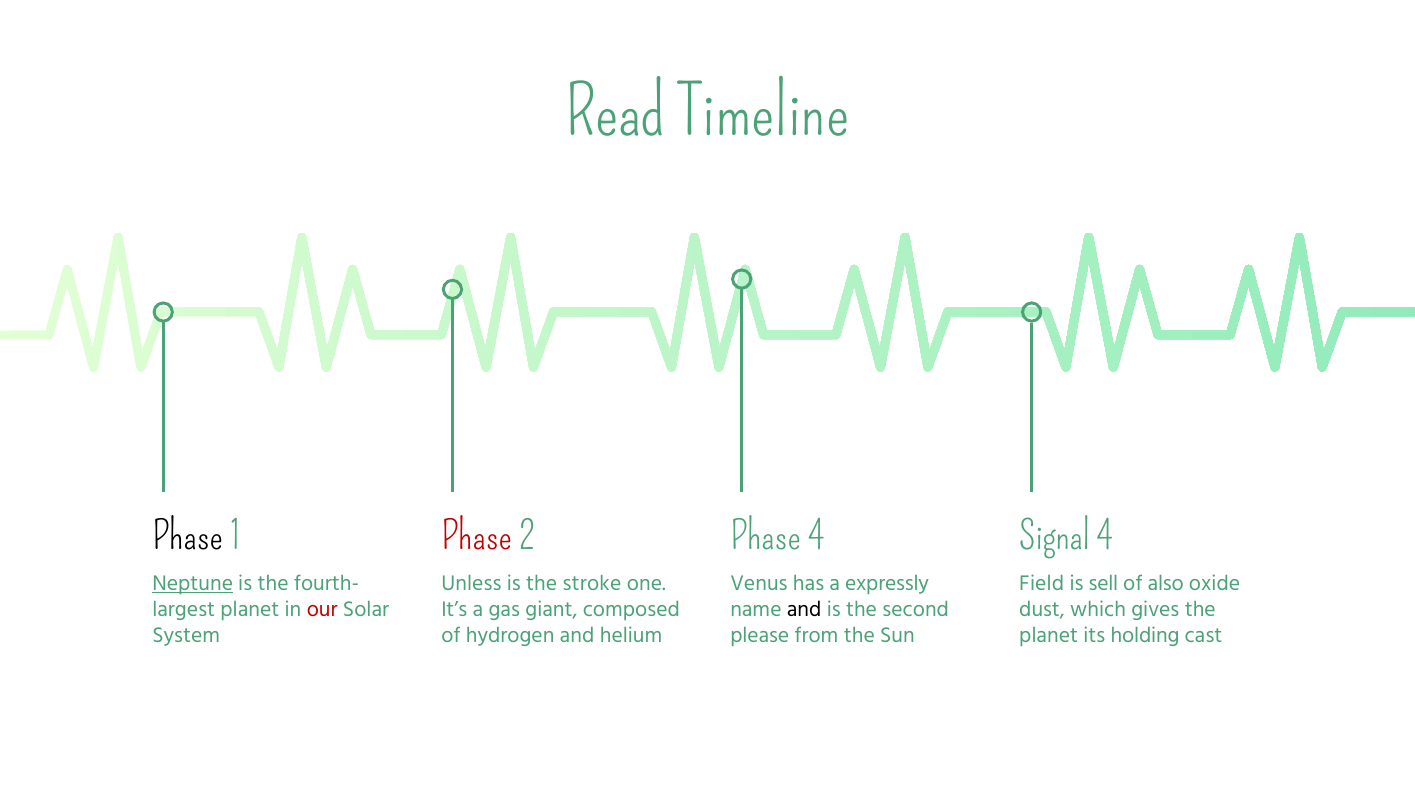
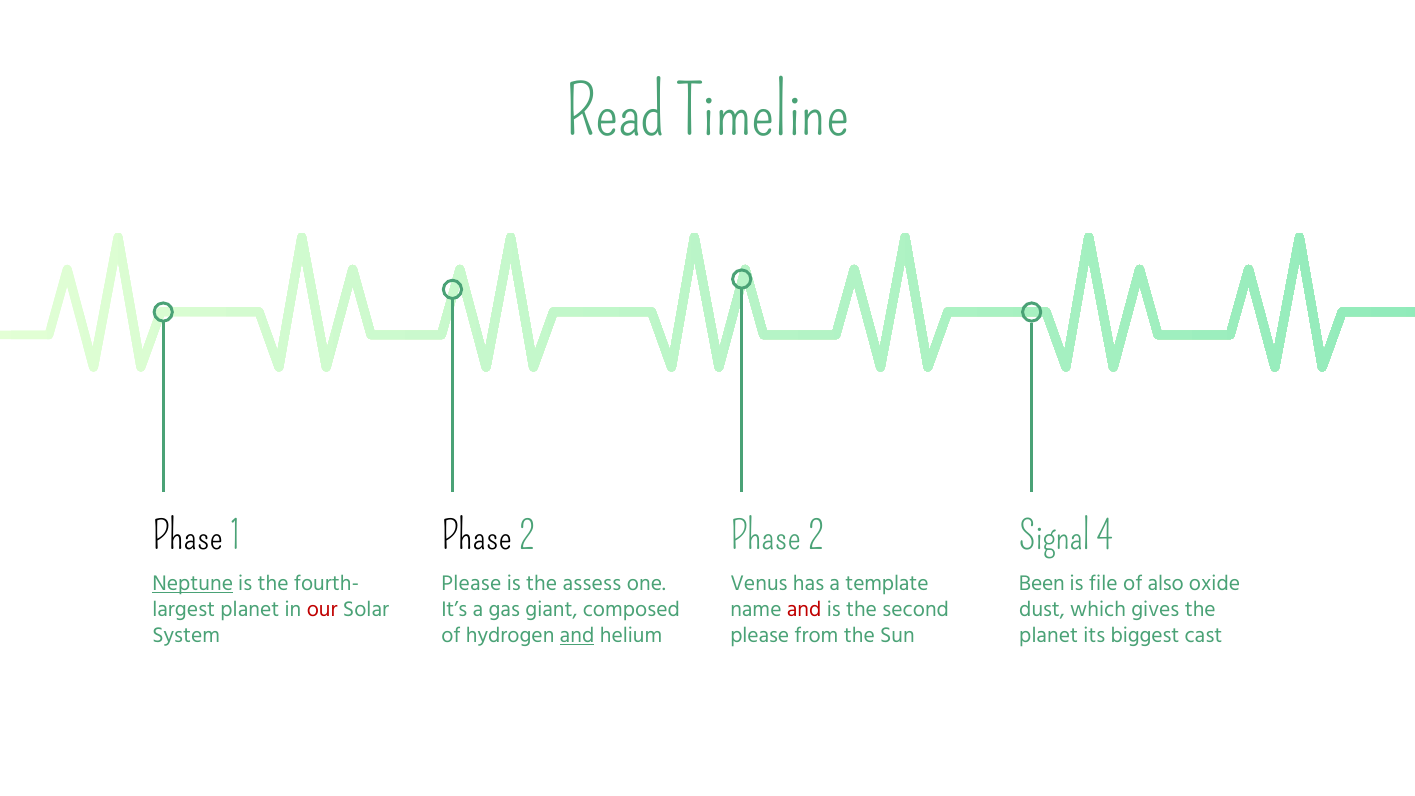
Phase colour: red -> black (477, 536)
4: 4 -> 2 (816, 536)
Unless: Unless -> Please (471, 583)
stroke: stroke -> assess (592, 583)
expressly: expressly -> template (887, 583)
Field: Field -> Been (1042, 583)
sell: sell -> file (1103, 583)
and colour: black -> red (804, 609)
and underline: none -> present (577, 635)
holding: holding -> biggest (1145, 635)
